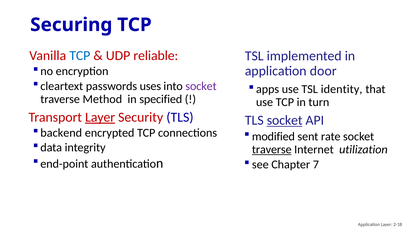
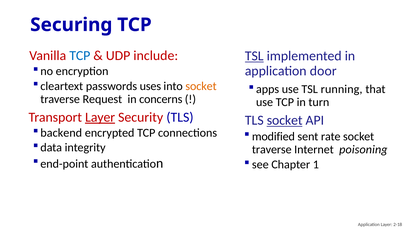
reliable: reliable -> include (156, 56)
TSL underline: none -> present (254, 56)
socket colour: purple -> orange (201, 86)
identity: identity -> running (342, 89)
Method: Method -> Request (102, 99)
specified: specified -> concerns (161, 99)
traverse underline: present -> none (272, 150)
utilization: utilization -> poisoning (363, 150)
7: 7 -> 1 (316, 165)
